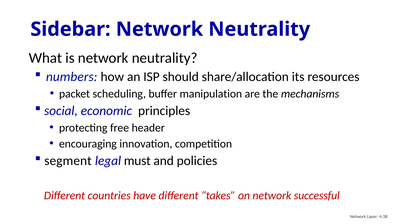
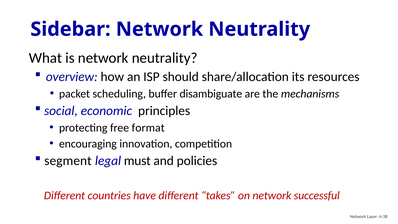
numbers: numbers -> overview (72, 77)
manipulation: manipulation -> disambiguate (211, 94)
header: header -> format (148, 128)
